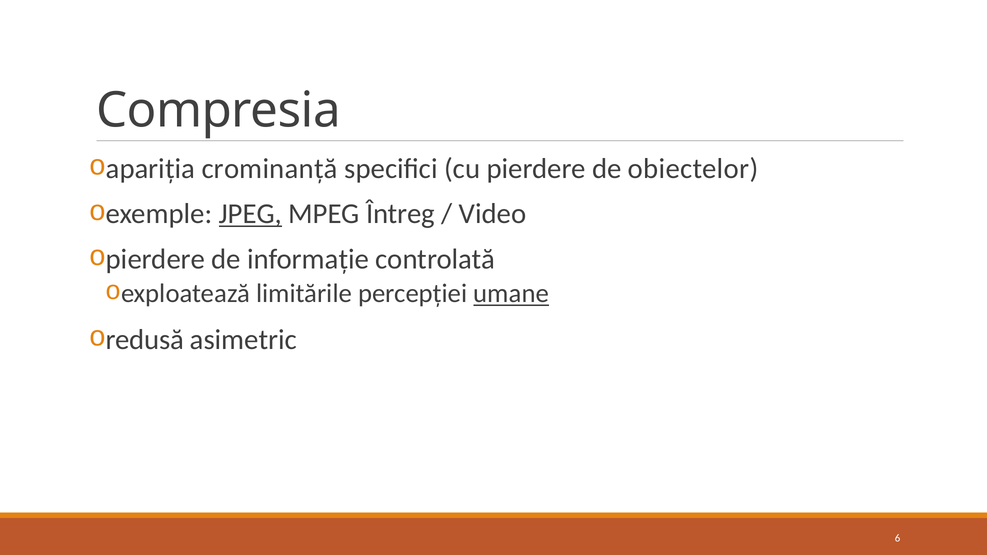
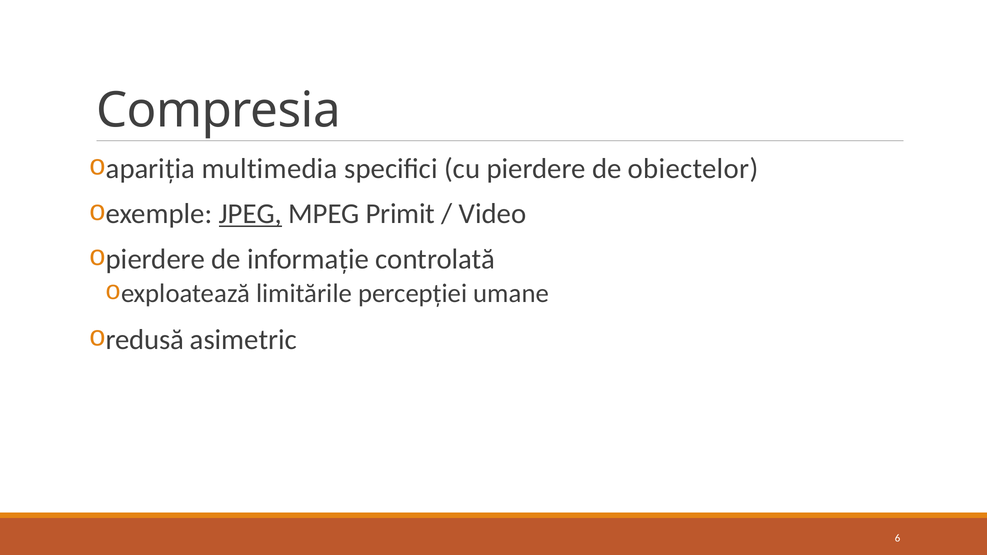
crominanță: crominanță -> multimedia (270, 169)
Întreg: Întreg -> Primit (400, 214)
umane underline: present -> none (511, 294)
